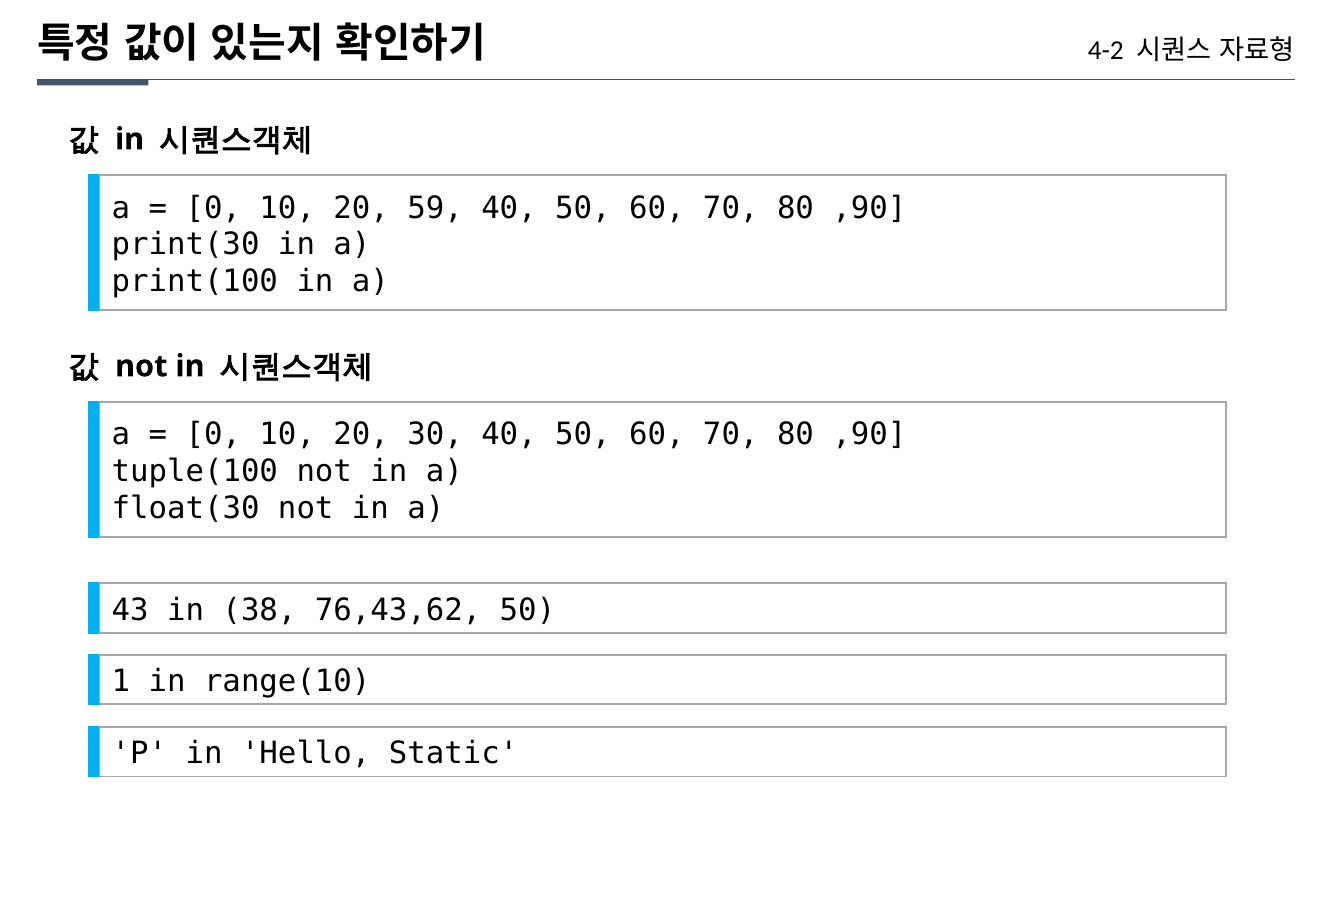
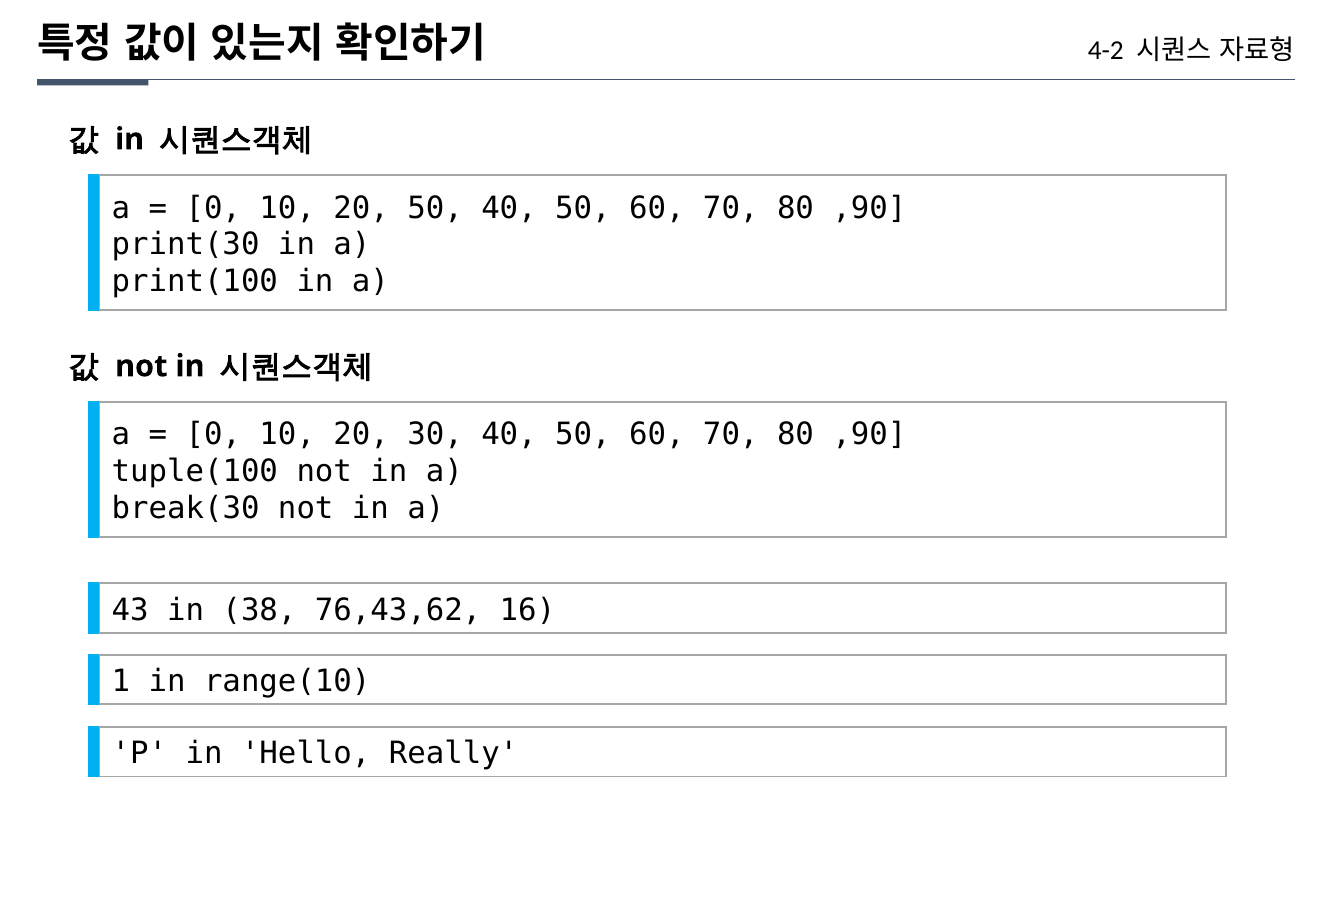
20 59: 59 -> 50 (435, 208)
float(30: float(30 -> break(30 (186, 509)
76,43,62 50: 50 -> 16 (527, 610)
Static: Static -> Really (454, 754)
